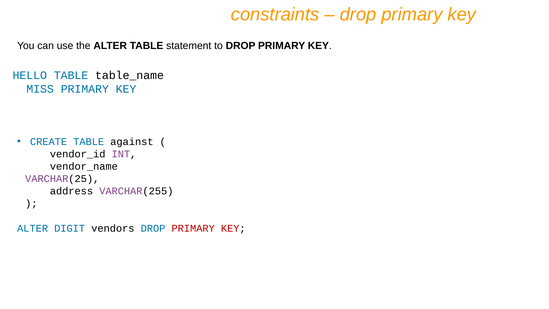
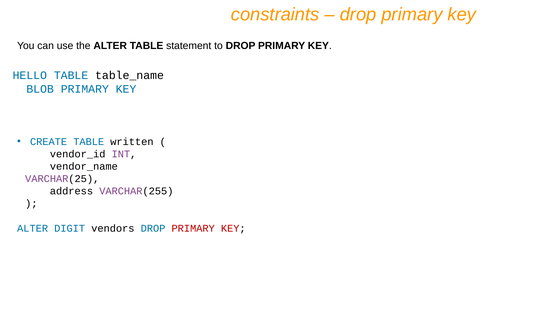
MISS: MISS -> BLOB (40, 89)
against: against -> written (132, 142)
